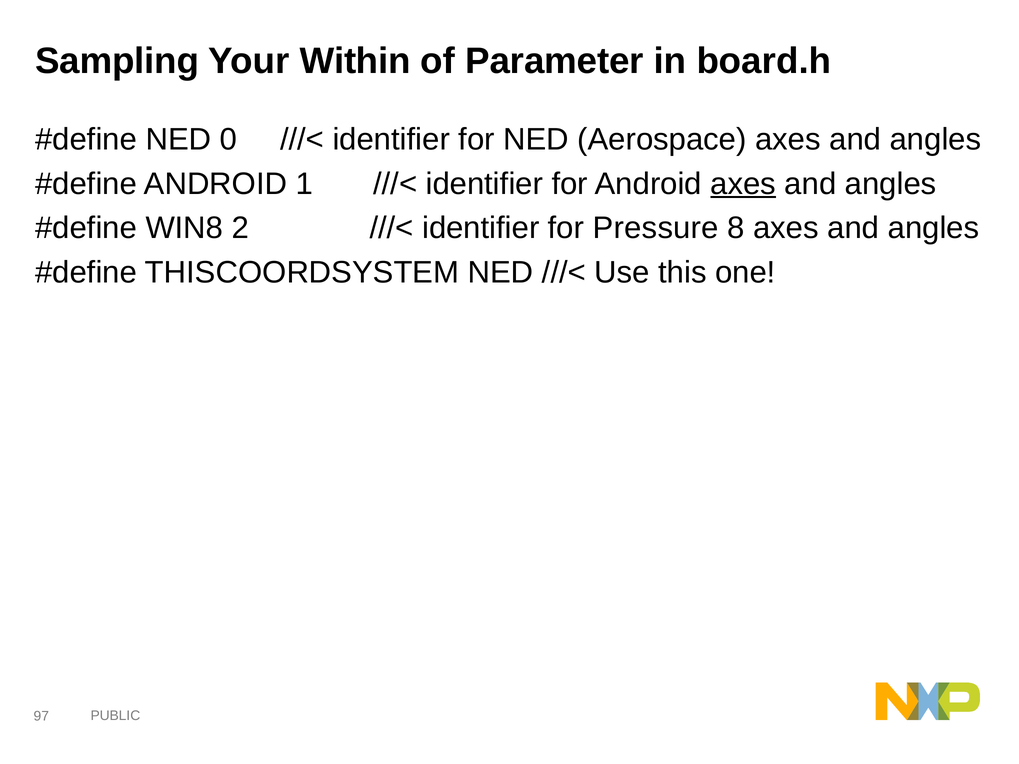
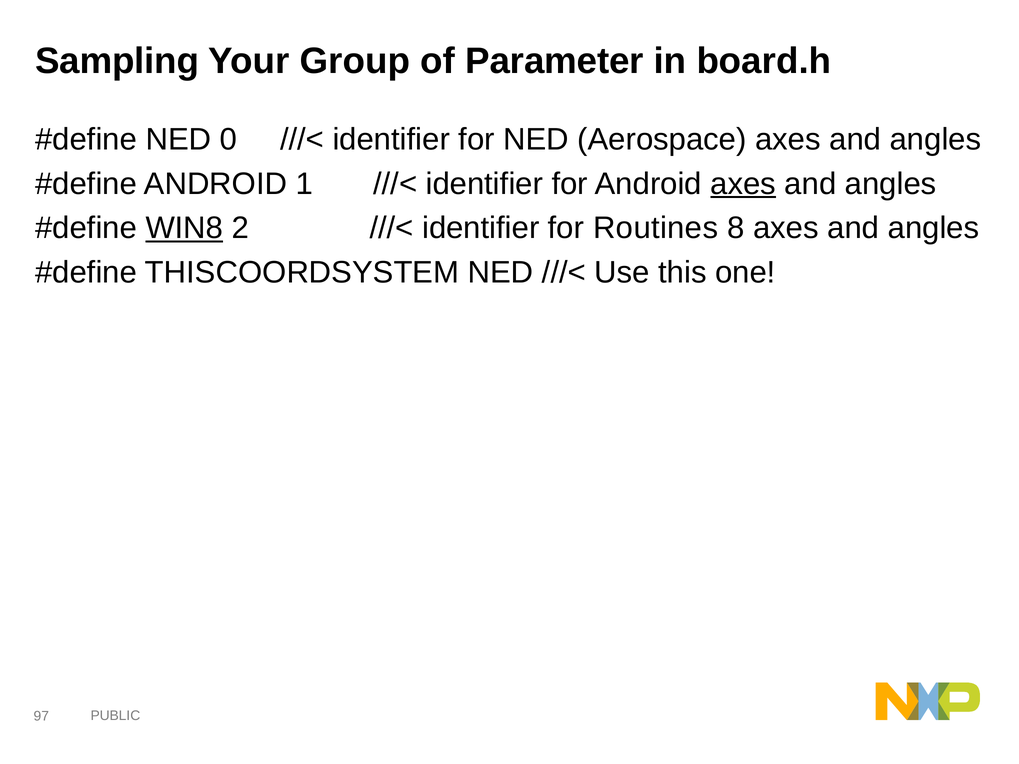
Within: Within -> Group (355, 61)
WIN8 underline: none -> present (184, 228)
Pressure: Pressure -> Routines (656, 228)
